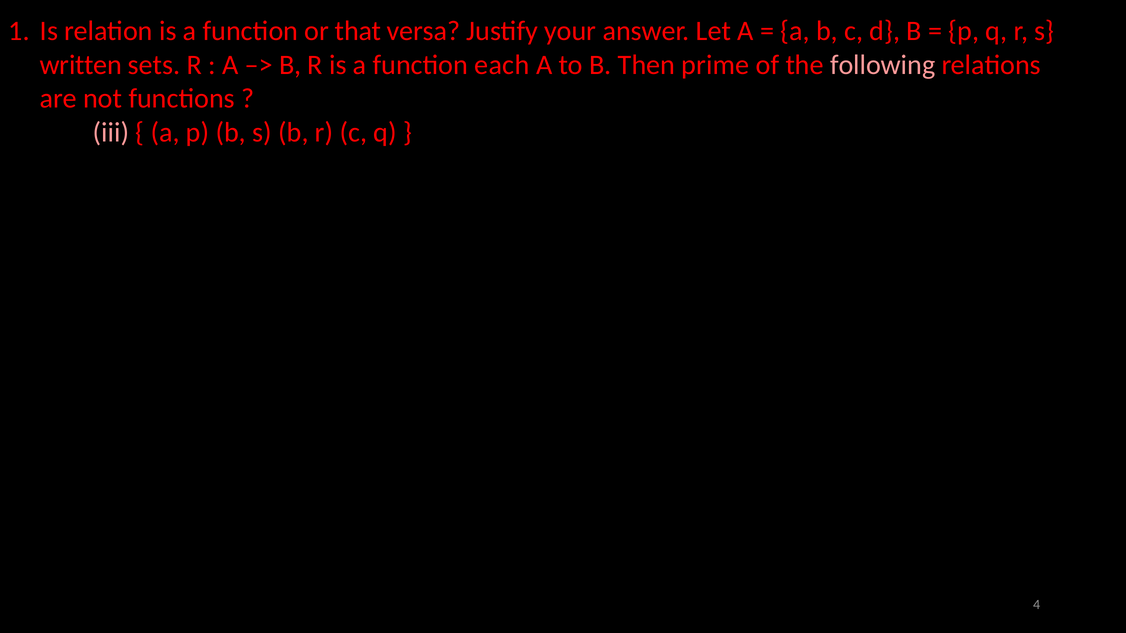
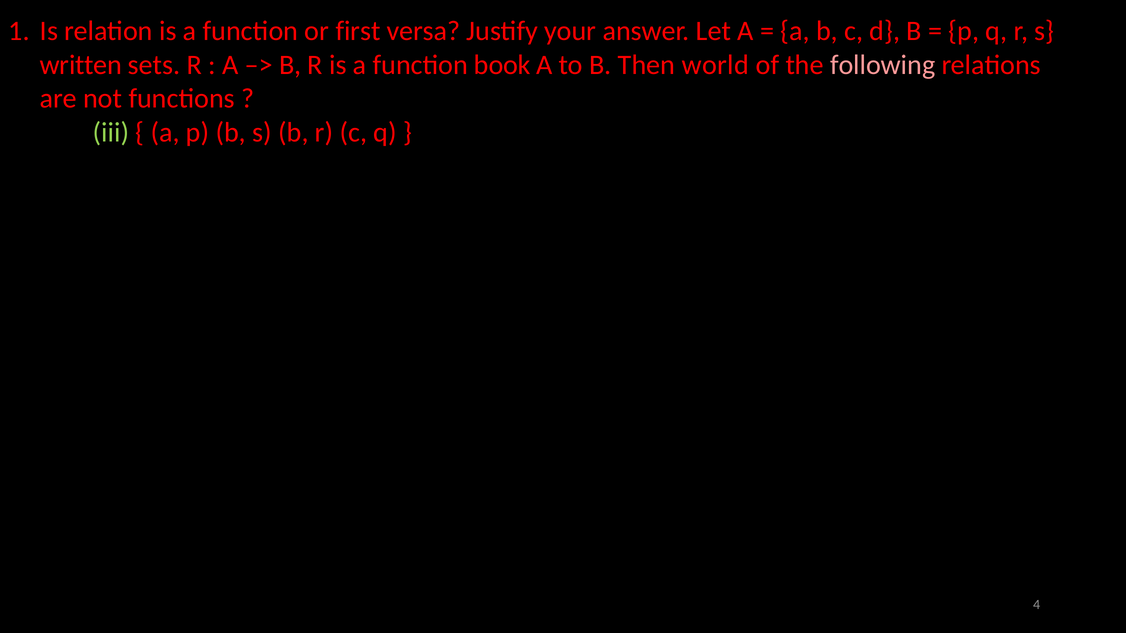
that: that -> first (358, 31)
each: each -> book (502, 65)
prime: prime -> world (715, 65)
iii colour: pink -> light green (111, 132)
